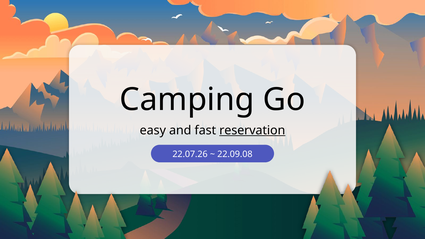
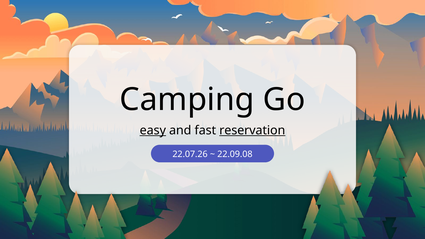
easy underline: none -> present (153, 130)
